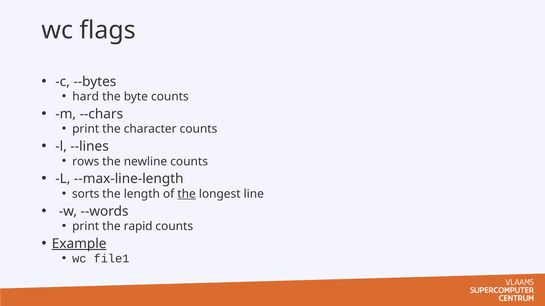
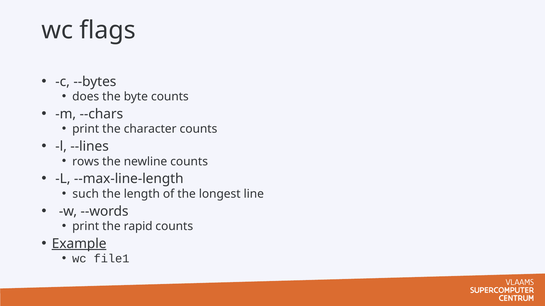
hard: hard -> does (86, 97)
sorts: sorts -> such (86, 194)
the underline: present -> none (187, 194)
